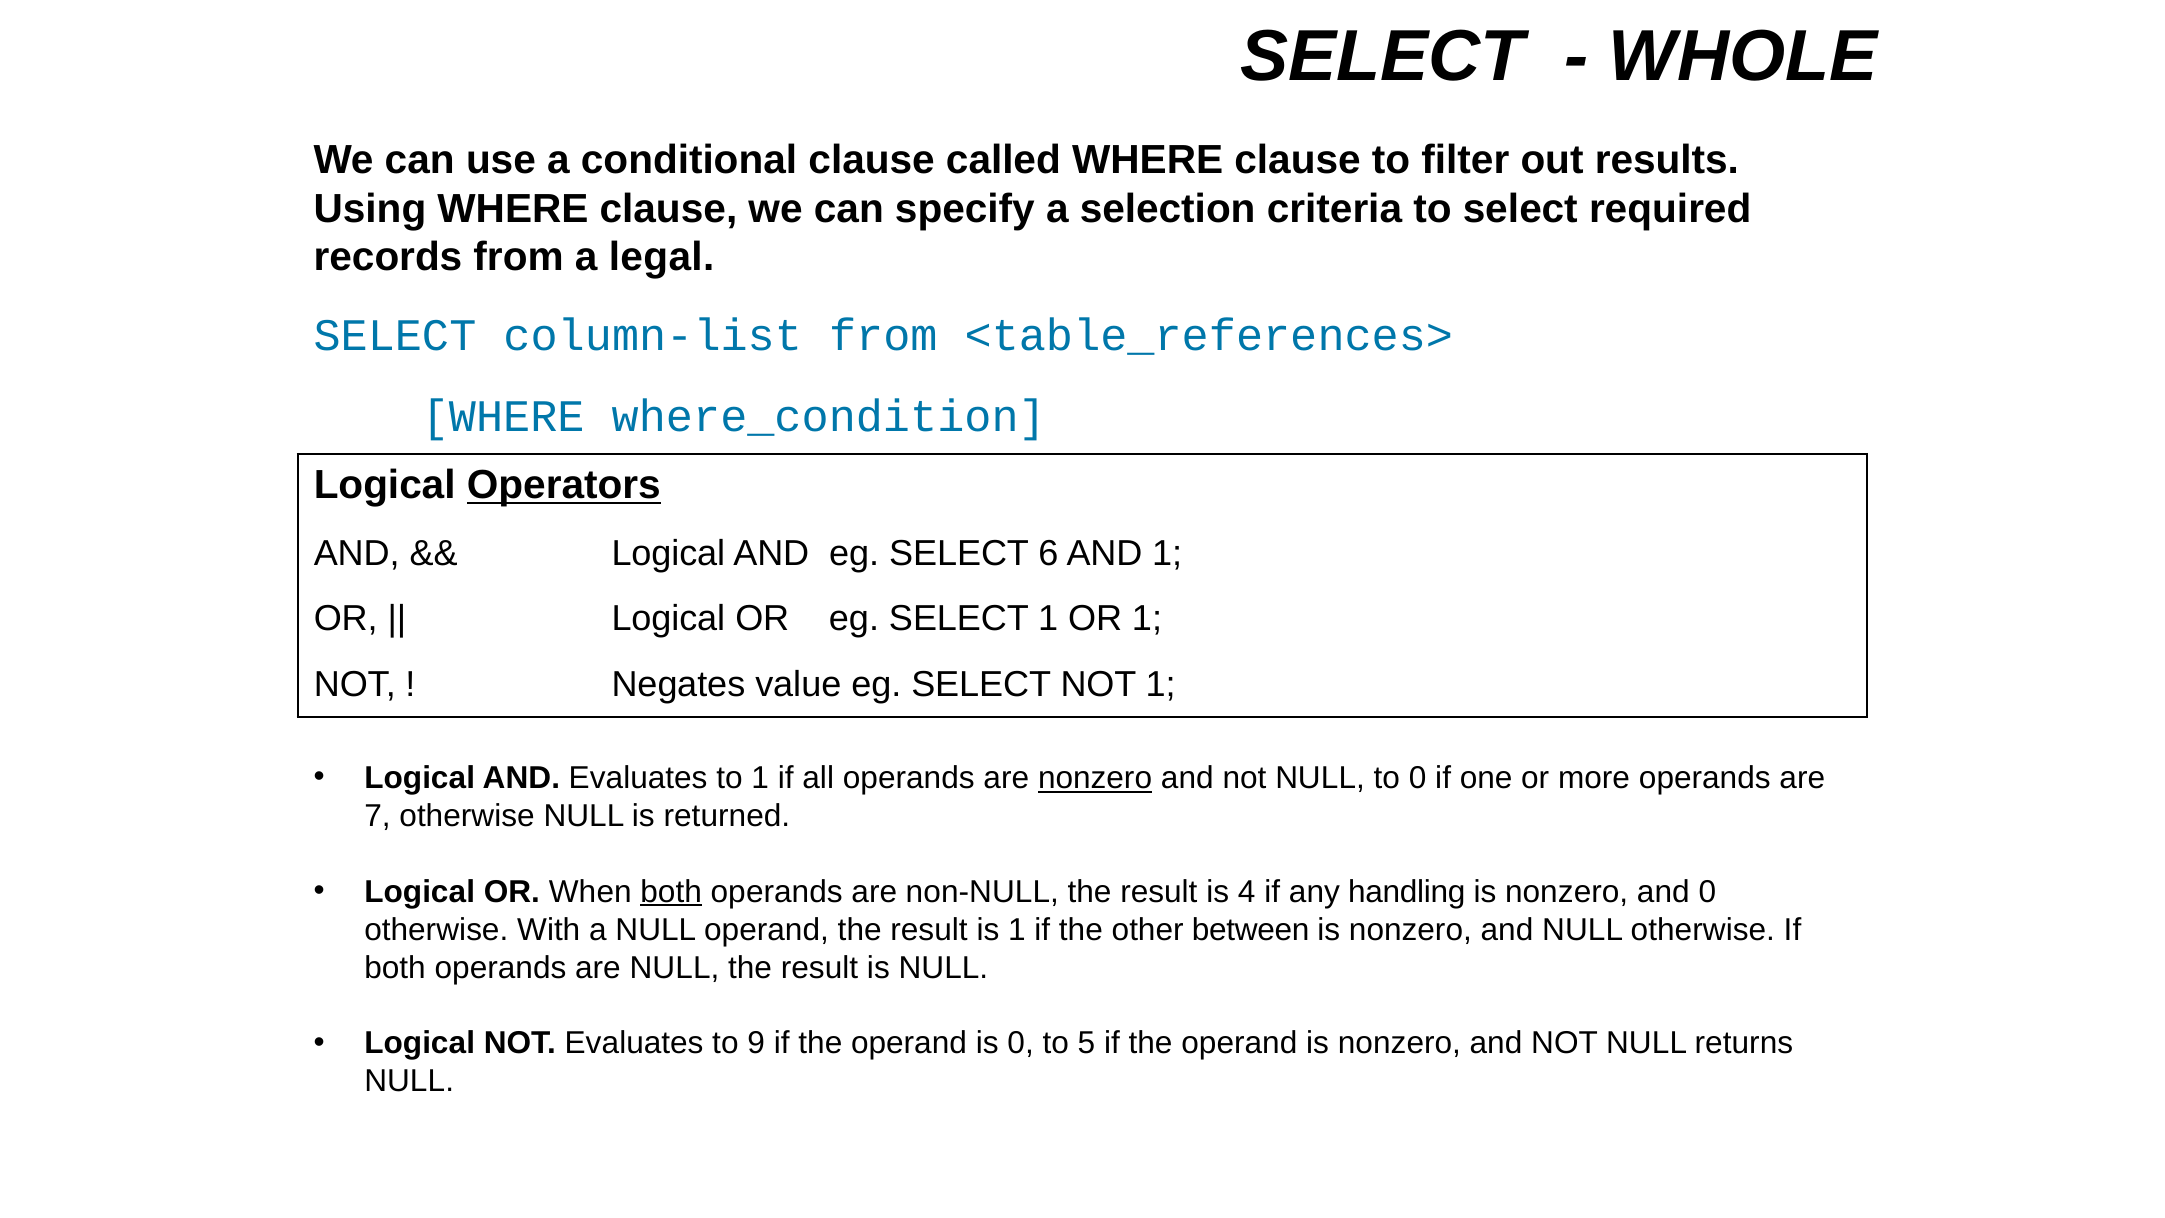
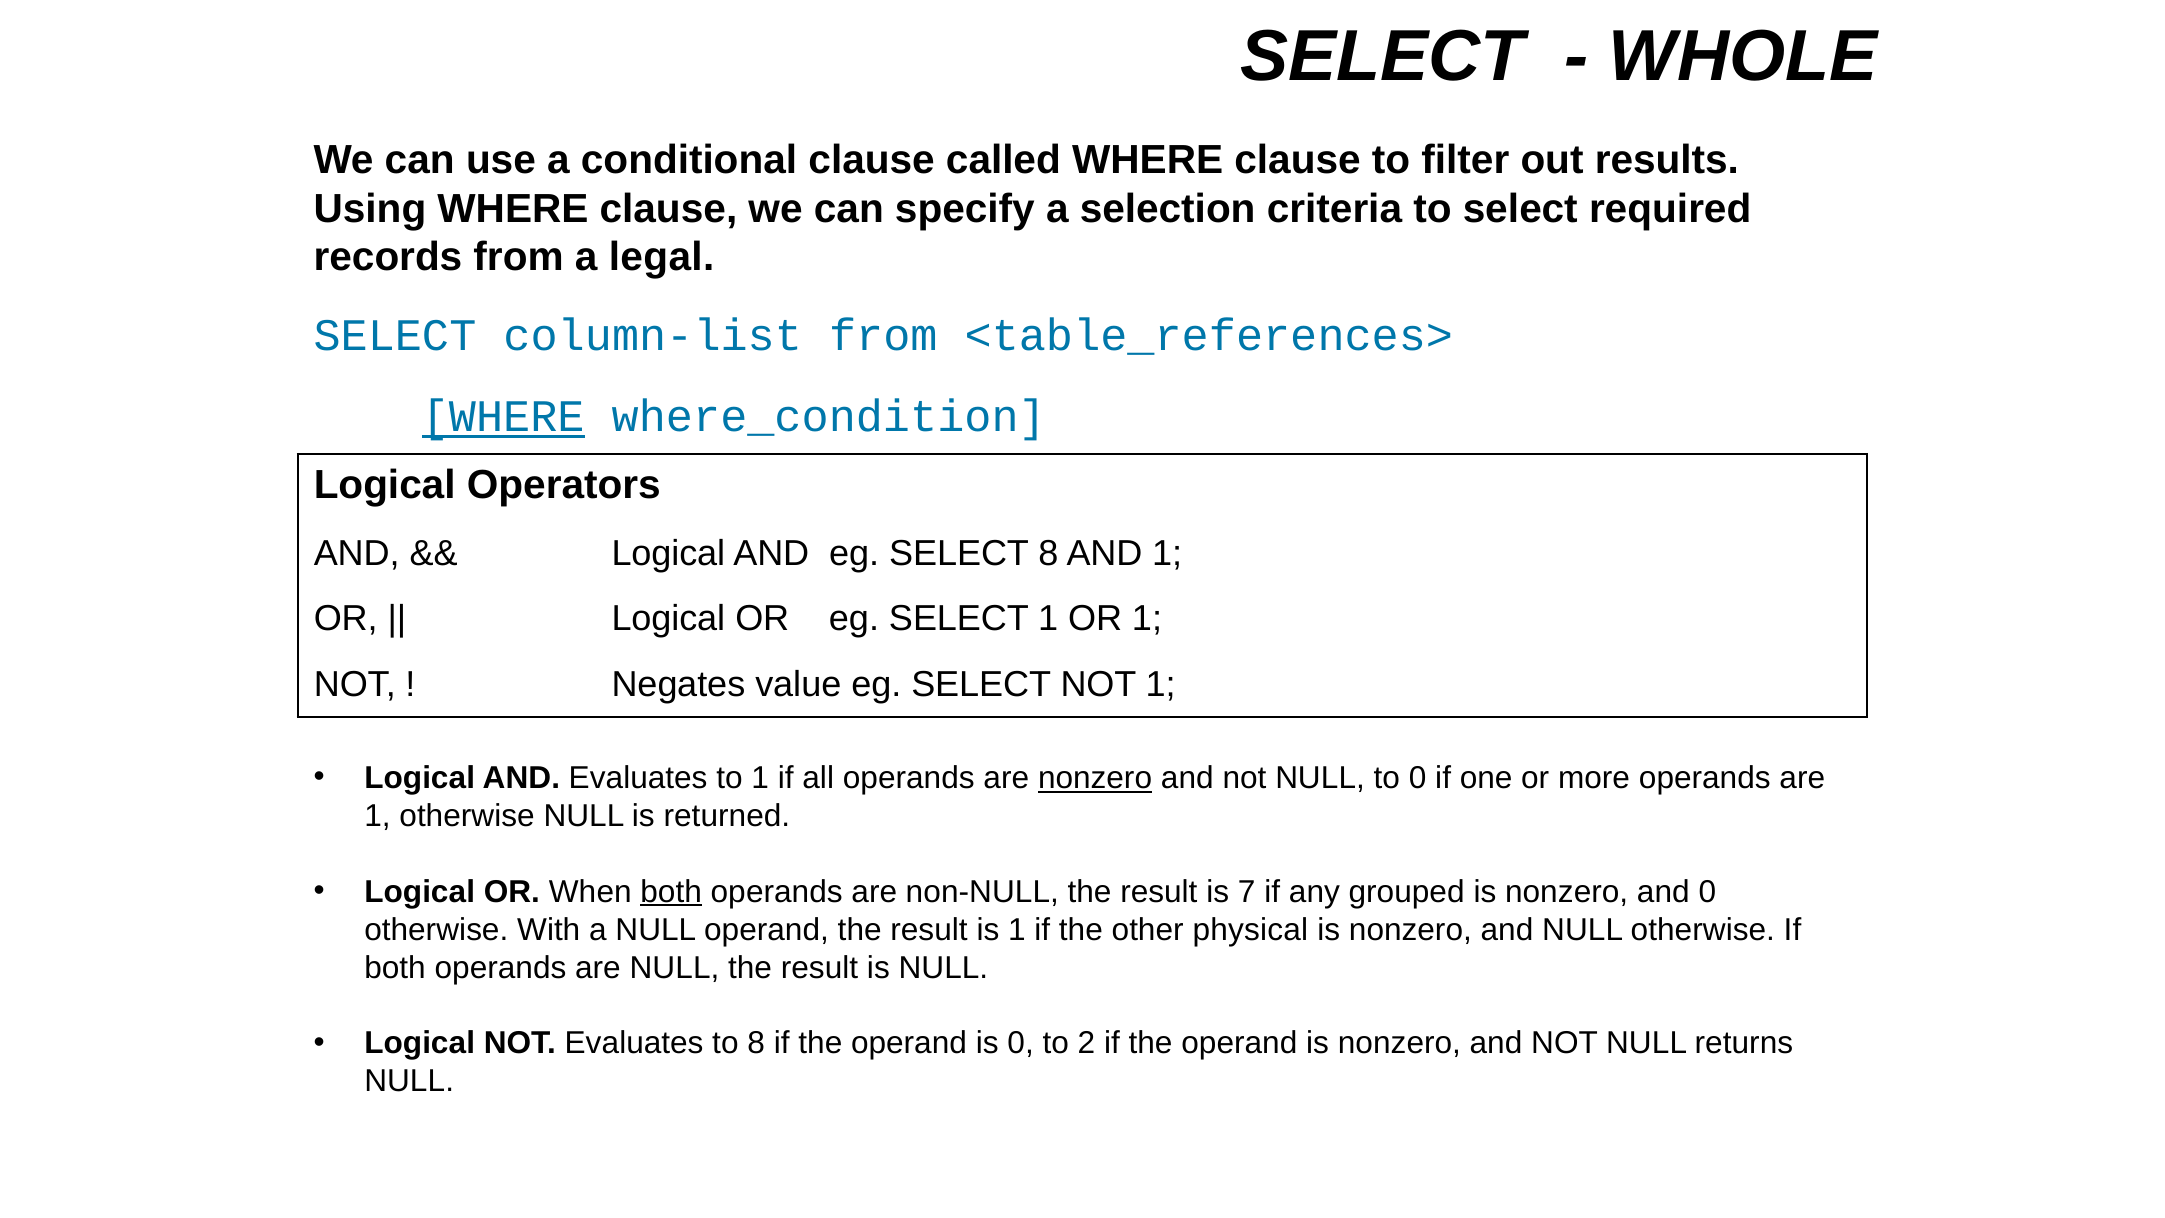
WHERE underline: none -> present (503, 417)
Operators underline: present -> none (564, 485)
SELECT 6: 6 -> 8 (1048, 553)
7: 7 -> 1 (378, 816)
4: 4 -> 7 (1247, 892)
handling: handling -> grouped (1407, 892)
between: between -> physical (1250, 930)
to 9: 9 -> 8 (756, 1043)
5: 5 -> 2 (1087, 1043)
